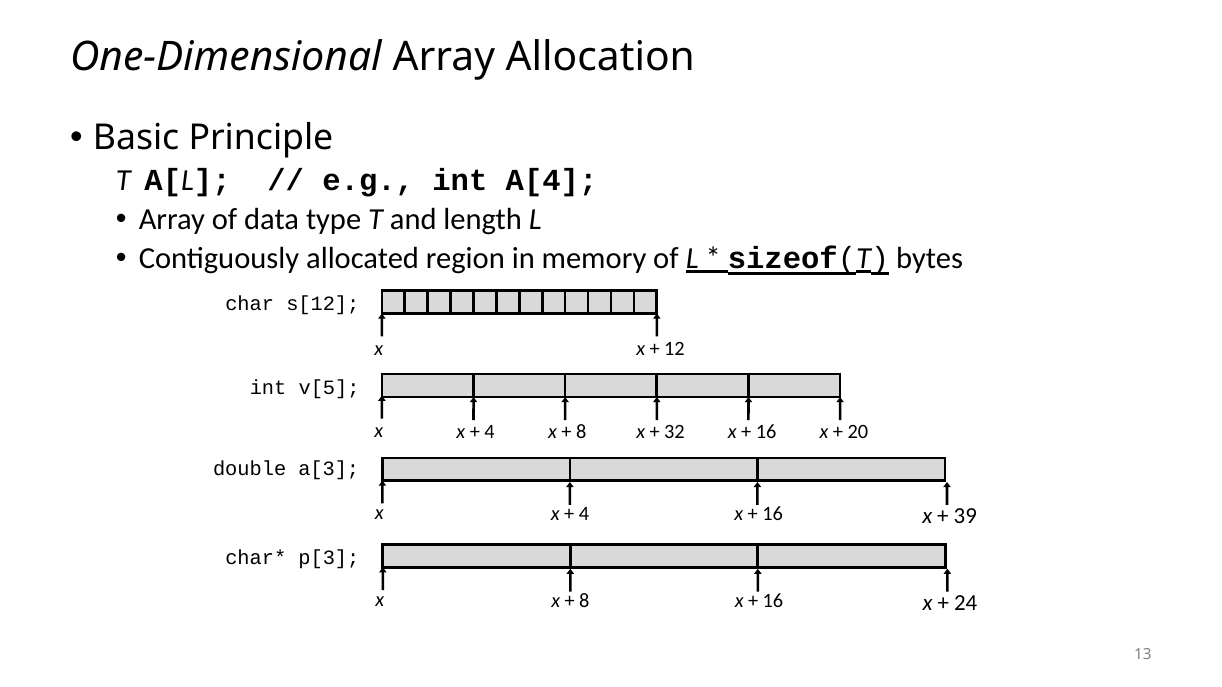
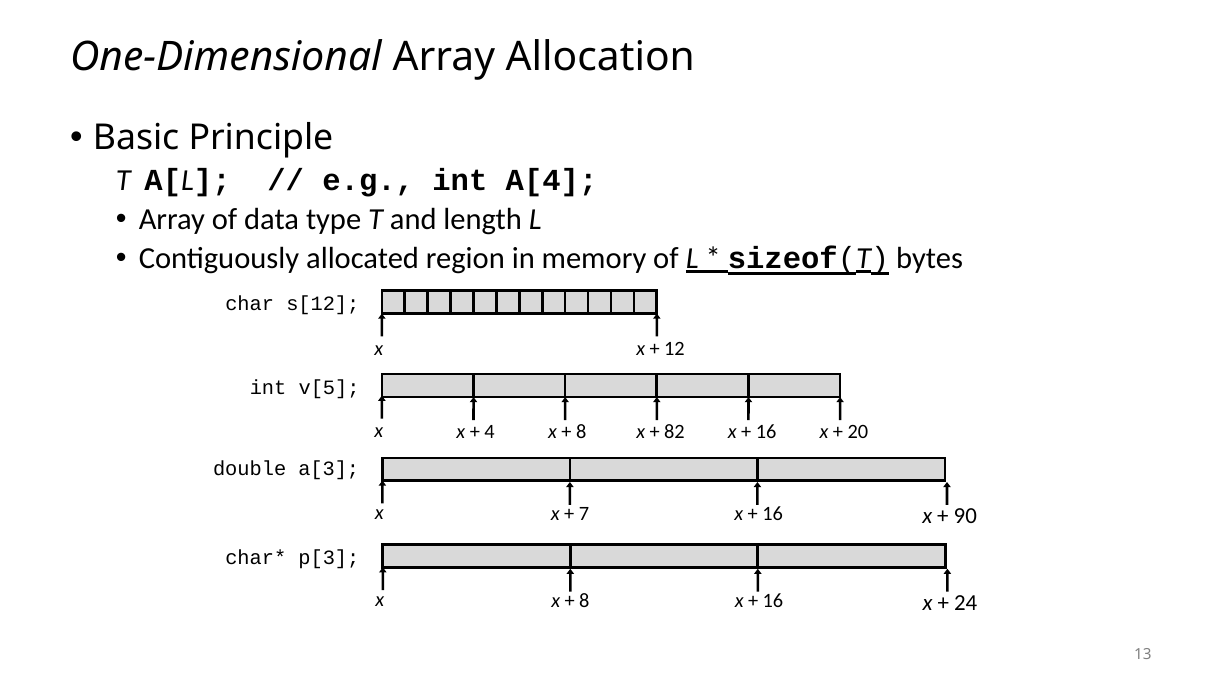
32: 32 -> 82 (675, 432)
4: 4 -> 7 (584, 514)
39: 39 -> 90 (965, 516)
